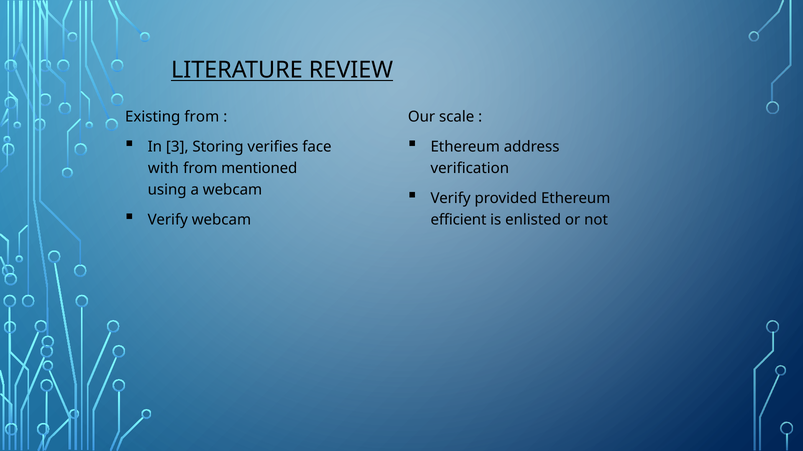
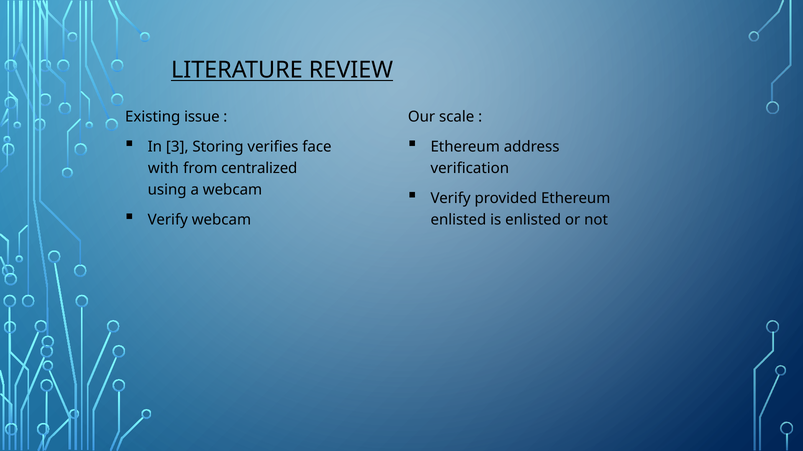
Existing from: from -> issue (202, 117)
mentioned: mentioned -> centralized (259, 169)
efficient: efficient -> enlisted (458, 220)
